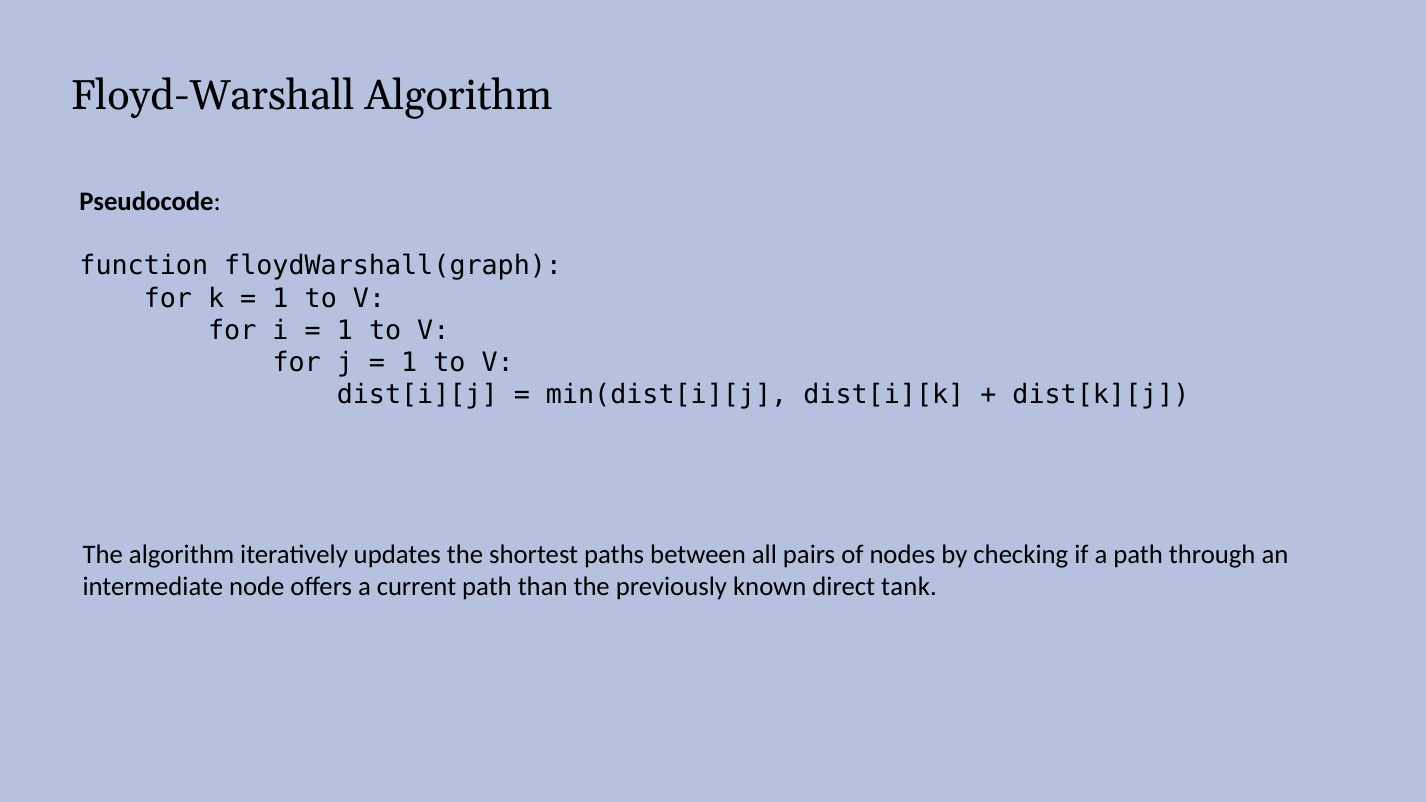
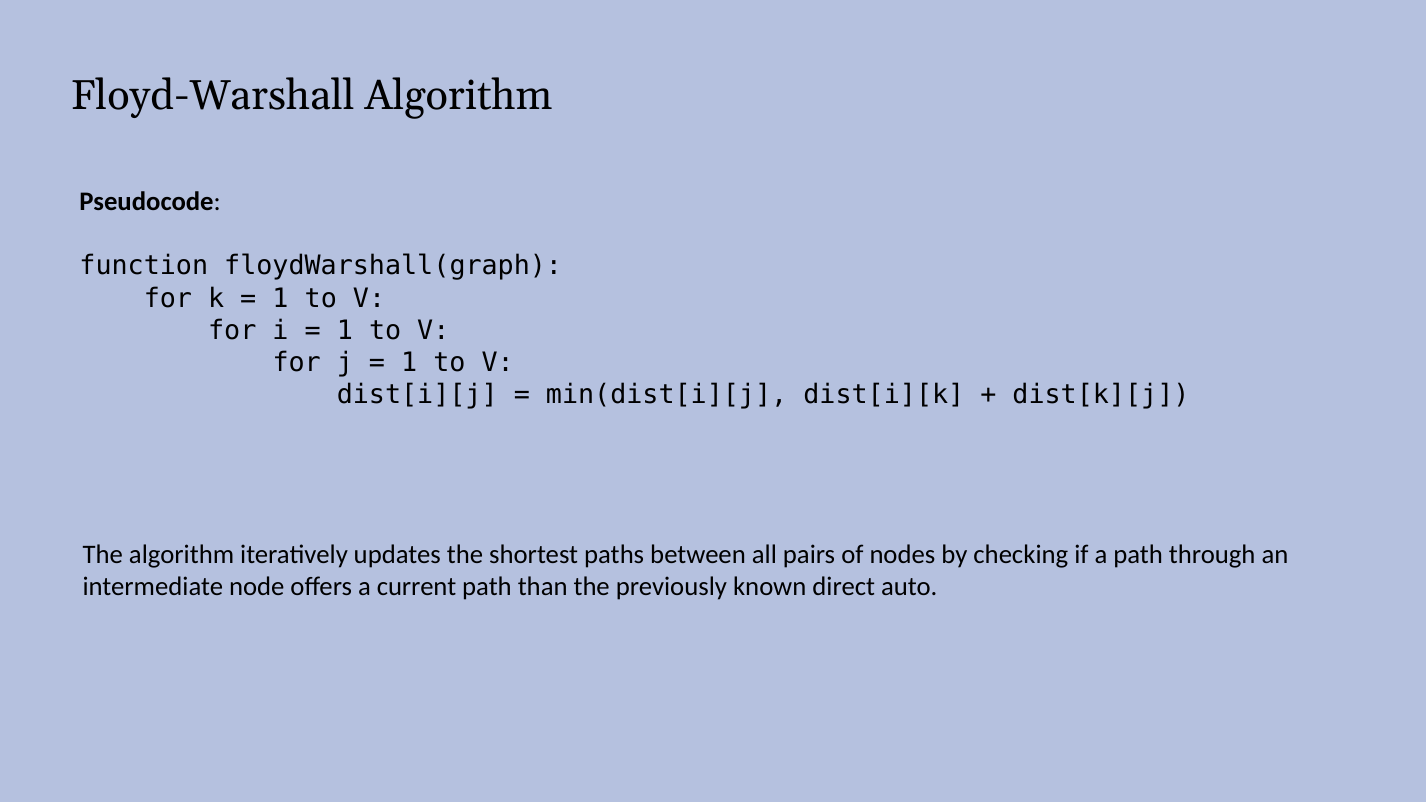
tank: tank -> auto (909, 587)
